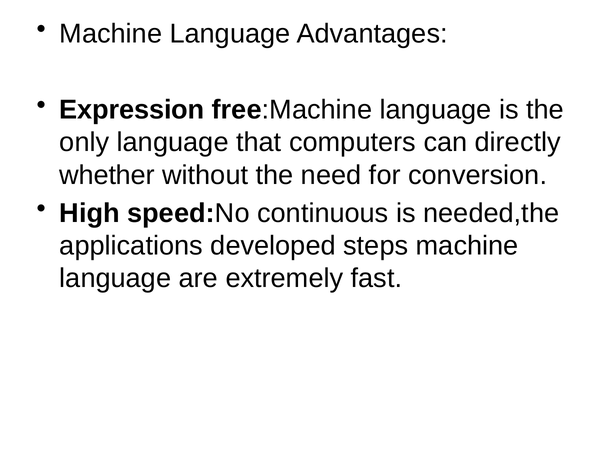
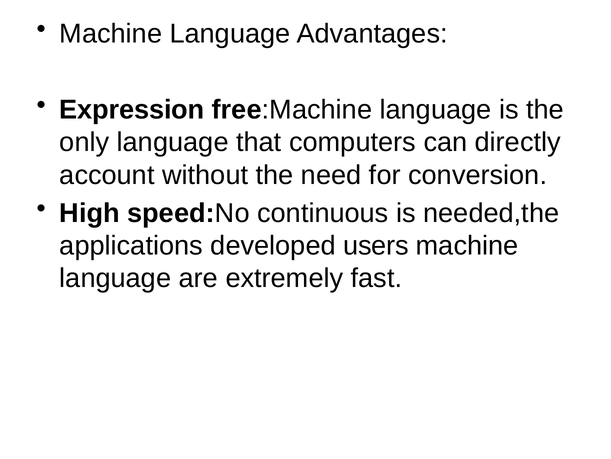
whether: whether -> account (107, 175)
steps: steps -> users (376, 245)
